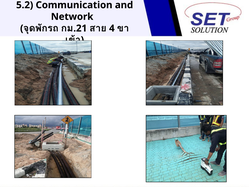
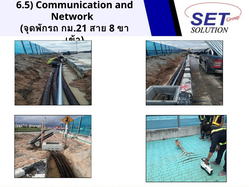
5.2: 5.2 -> 6.5 (25, 5)
4: 4 -> 8 (112, 28)
